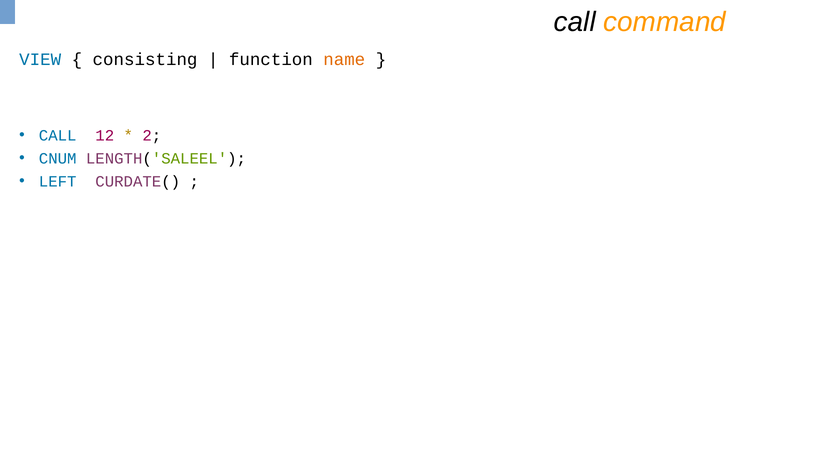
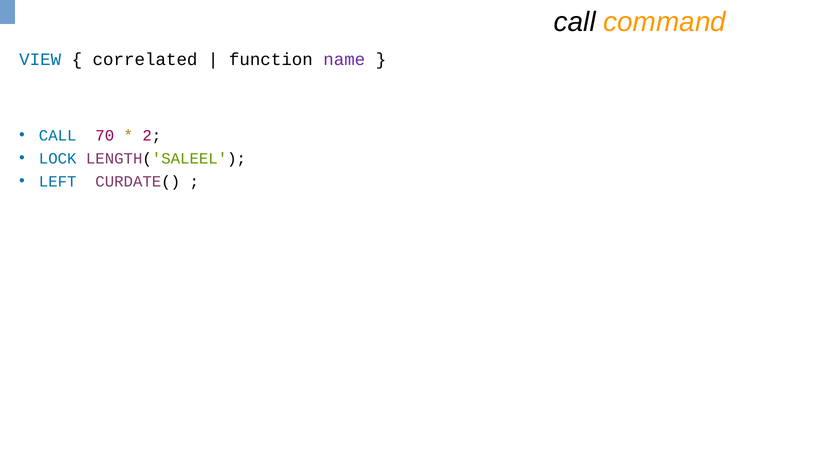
consisting: consisting -> correlated (145, 60)
name colour: orange -> purple (344, 60)
12: 12 -> 70 (105, 135)
CNUM: CNUM -> LOCK (58, 158)
